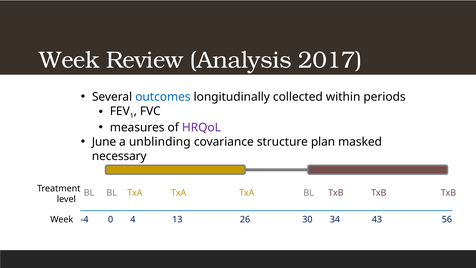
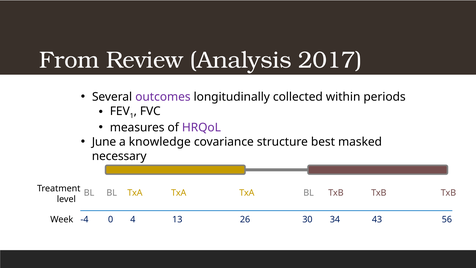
Week: Week -> From (69, 60)
outcomes colour: blue -> purple (163, 97)
unblinding: unblinding -> knowledge (160, 142)
plan: plan -> best (323, 142)
